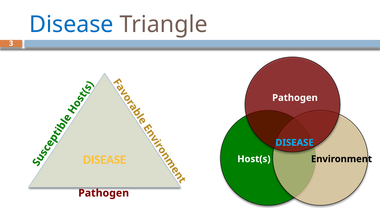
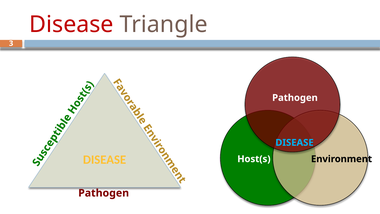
Disease colour: blue -> red (71, 25)
